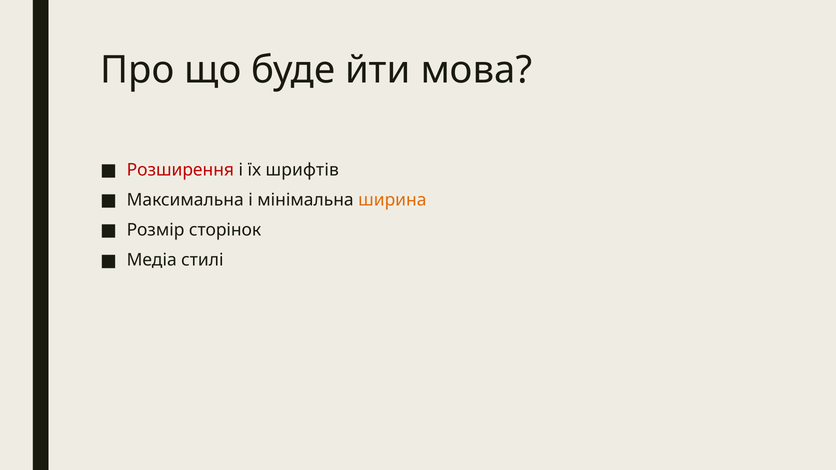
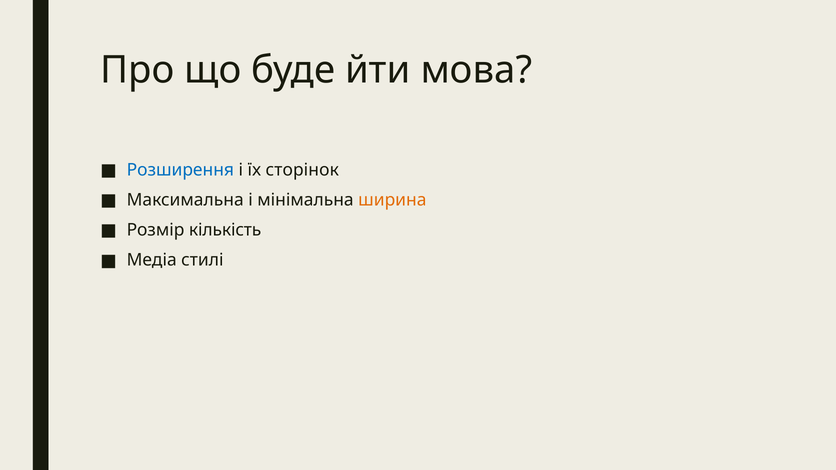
Розширення colour: red -> blue (180, 170)
шрифтів: шрифтів -> сторінок (302, 170)
сторінок: сторінок -> кількість (225, 230)
